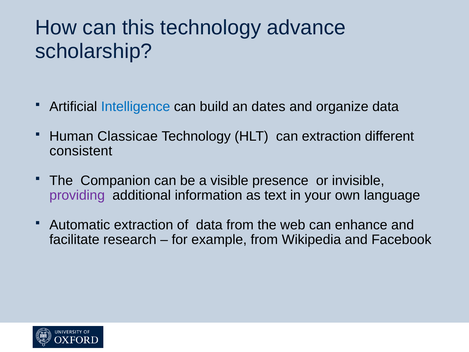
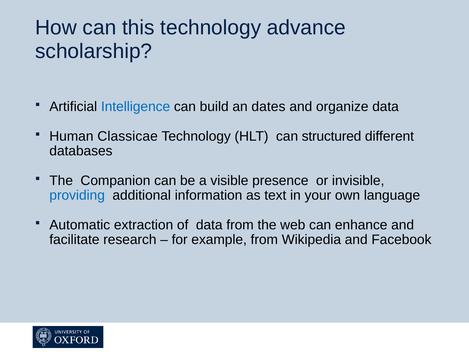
can extraction: extraction -> structured (332, 136)
consistent: consistent -> databases (81, 151)
providing colour: purple -> blue (77, 195)
